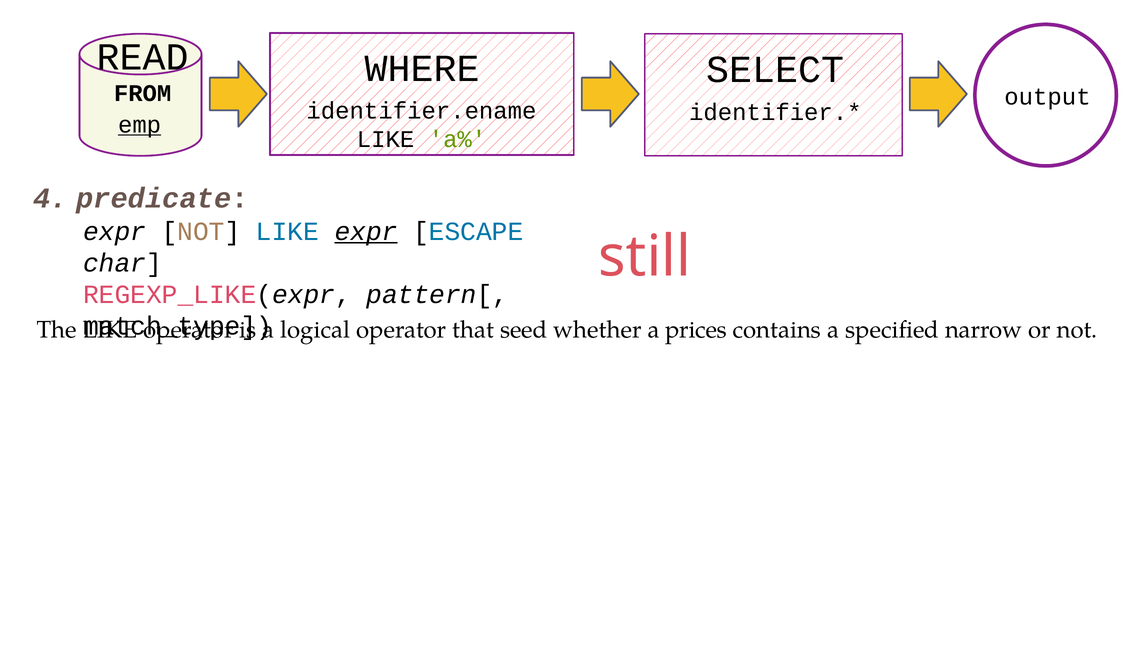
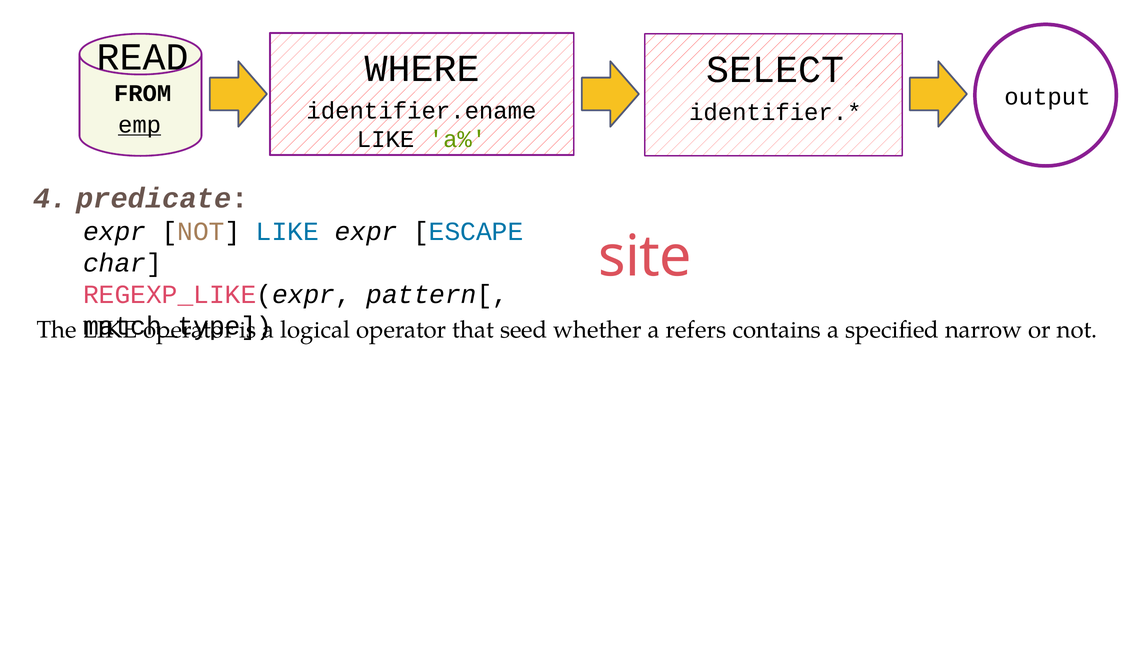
expr underline: present -> none (366, 231)
still: still -> site (645, 257)
prices: prices -> refers (696, 330)
